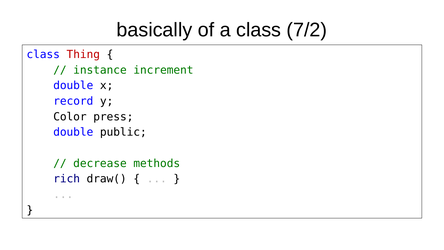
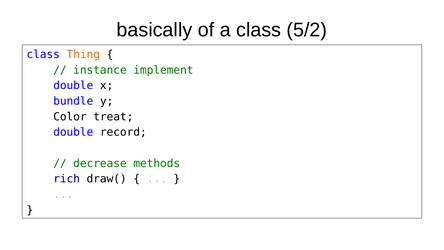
7/2: 7/2 -> 5/2 (307, 30)
Thing colour: red -> orange (83, 54)
increment: increment -> implement (163, 70)
record: record -> bundle (73, 101)
press: press -> treat (113, 117)
public: public -> record (123, 132)
